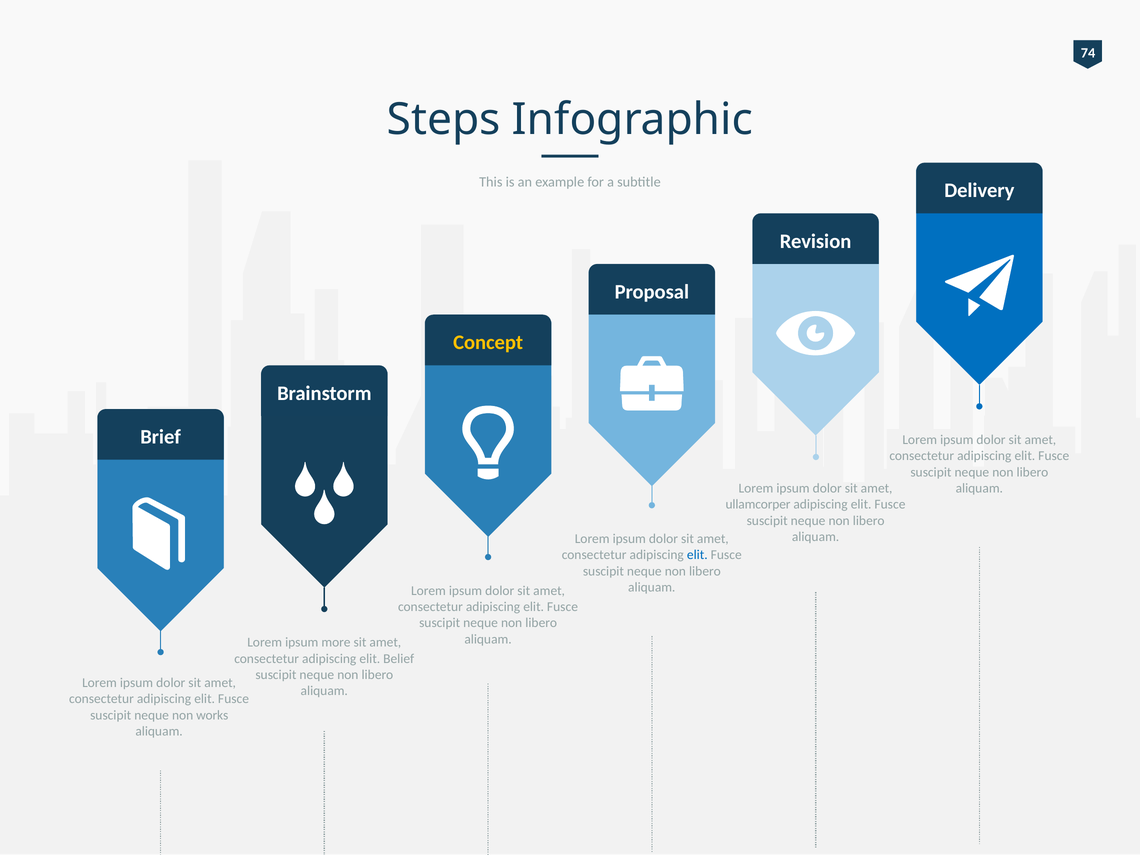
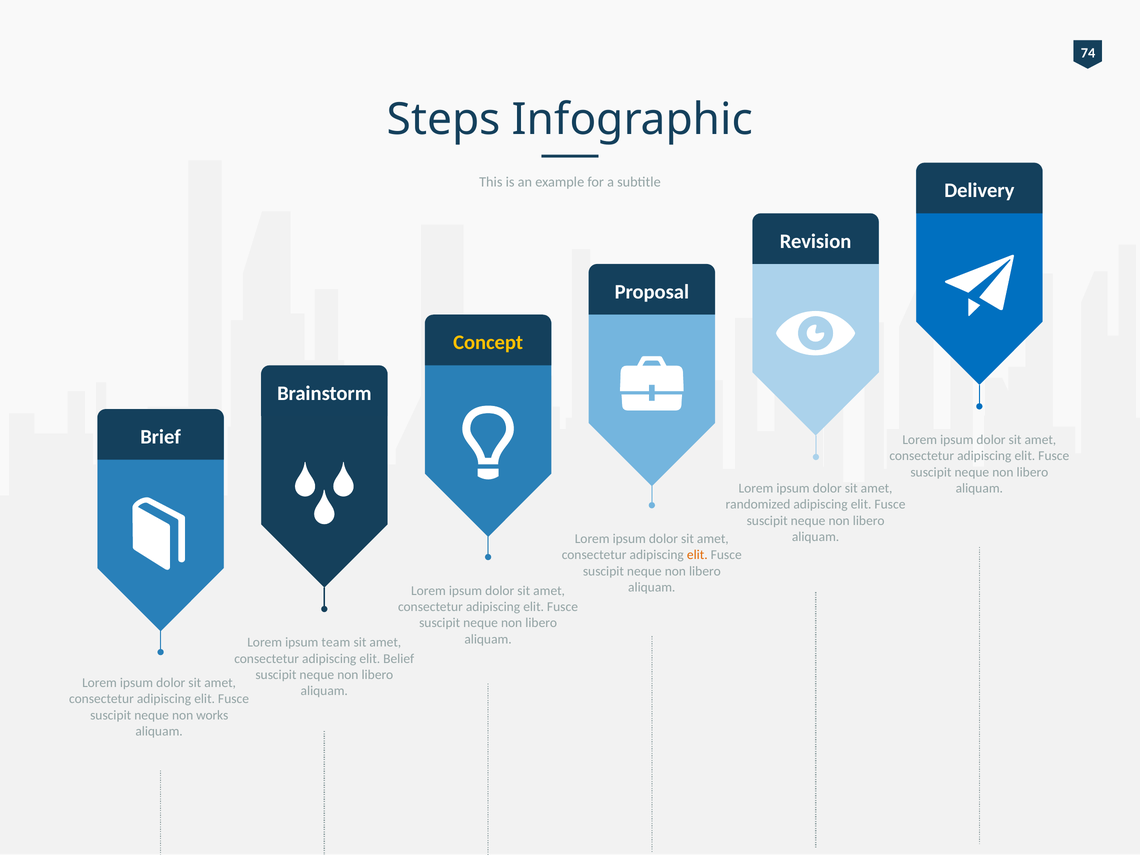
ullamcorper: ullamcorper -> randomized (758, 505)
elit colour: blue -> orange (697, 555)
more: more -> team (336, 643)
